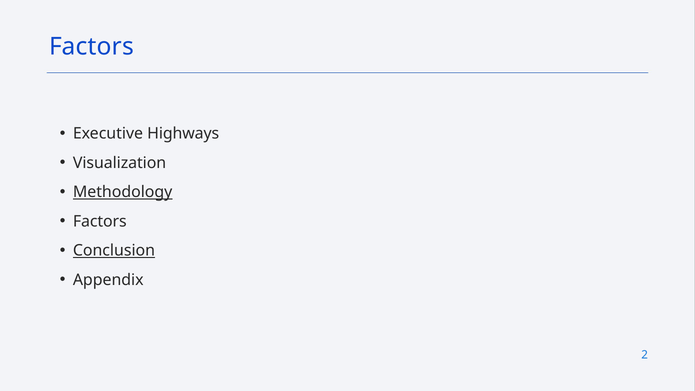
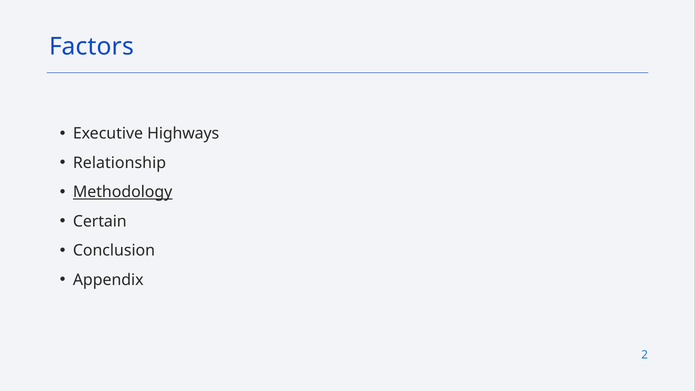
Visualization: Visualization -> Relationship (119, 163)
Factors: Factors -> Certain (100, 221)
Conclusion underline: present -> none (114, 251)
